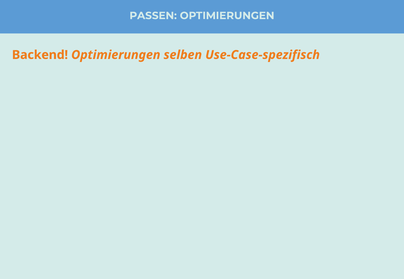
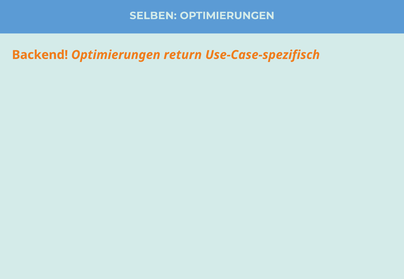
PASSEN: PASSEN -> SELBEN (153, 16)
selben: selben -> return (183, 55)
